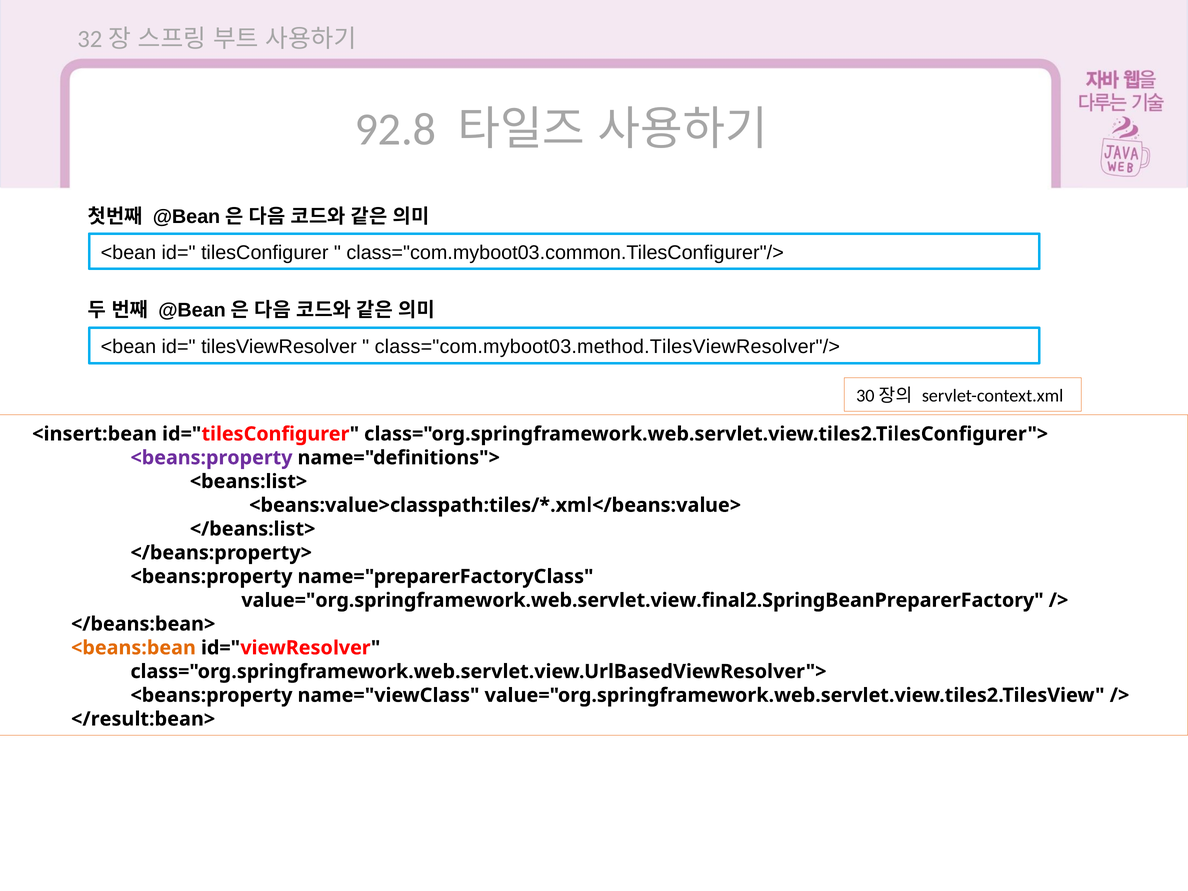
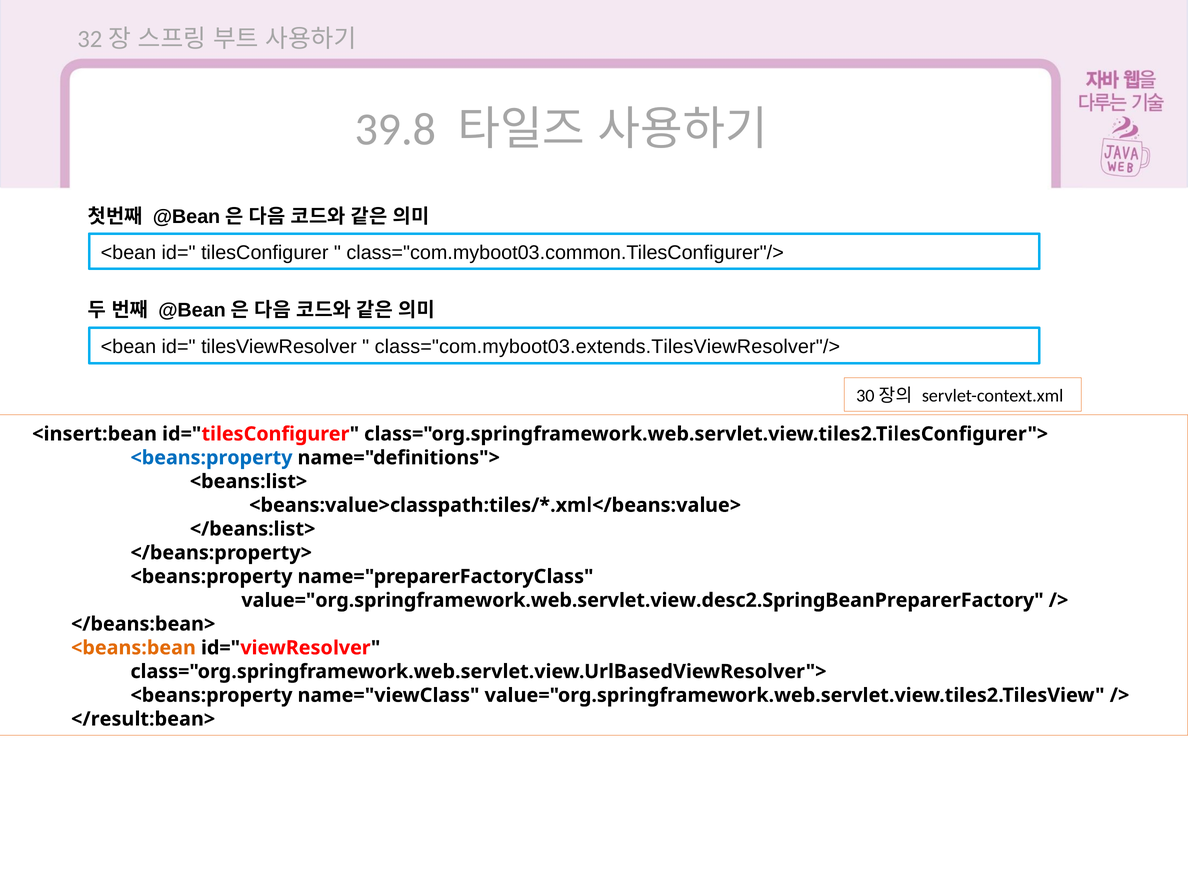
92.8: 92.8 -> 39.8 (395, 130)
class="com.myboot03.method.TilesViewResolver"/>: class="com.myboot03.method.TilesViewResolver"/> -> class="com.myboot03.extends.TilesViewResolver"/> (607, 347)
<beans:property colour: purple -> blue (211, 458)
value="org.springframework.web.servlet.view.final2.SpringBeanPreparerFactory: value="org.springframework.web.servlet.view.final2.SpringBeanPreparerFactory -> value="org.springframework.web.servlet.view.desc2.SpringBeanPreparerFactory (642, 600)
